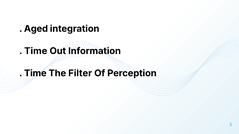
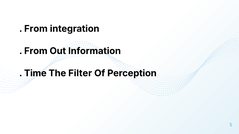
Aged: Aged -> From (36, 29)
Time: Time -> From (36, 51)
